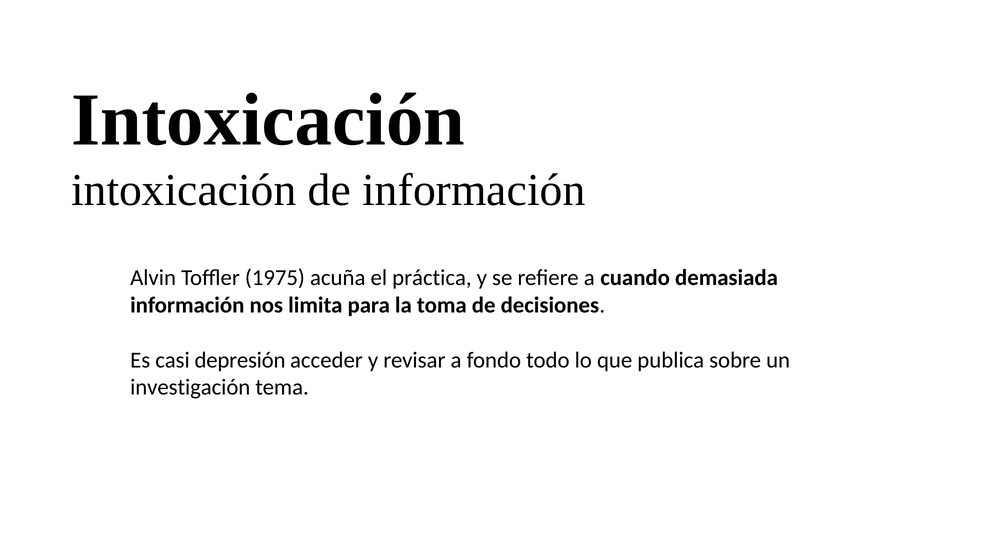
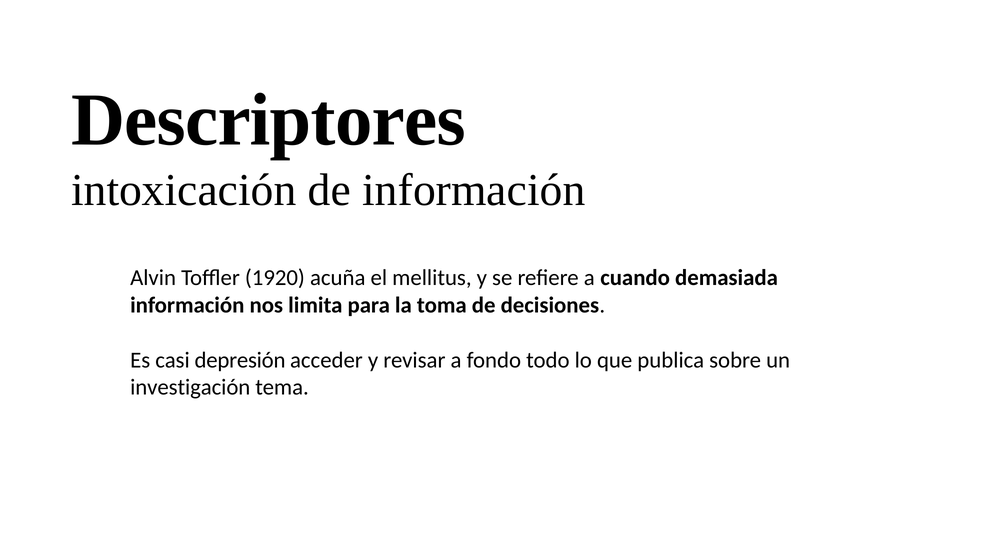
Intoxicación: Intoxicación -> Descriptores (268, 120)
1975: 1975 -> 1920 (275, 278)
práctica: práctica -> mellitus (432, 278)
